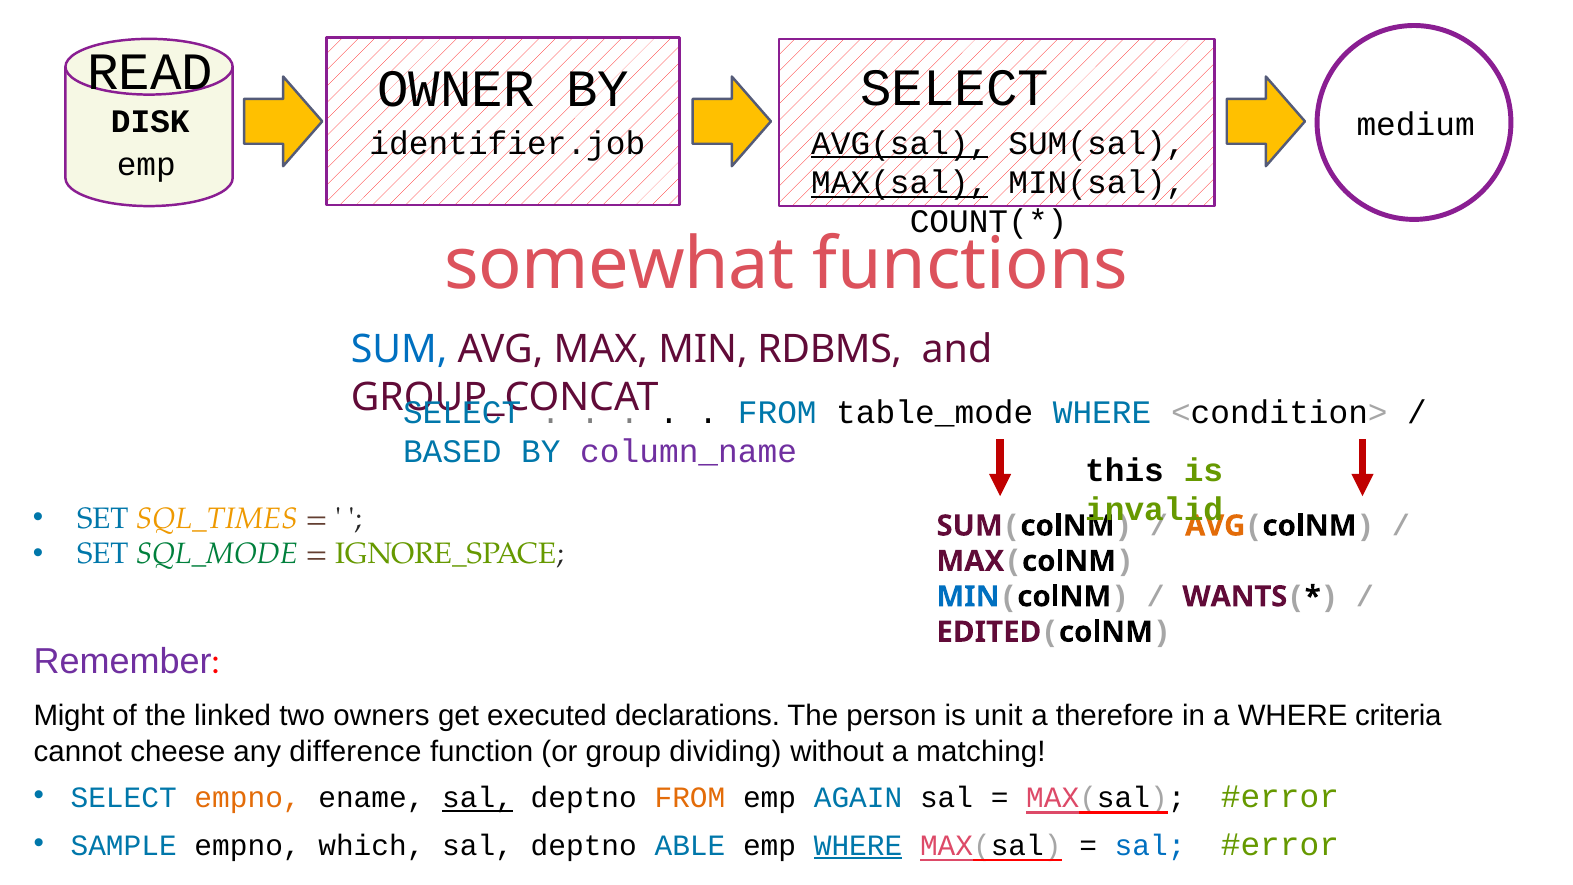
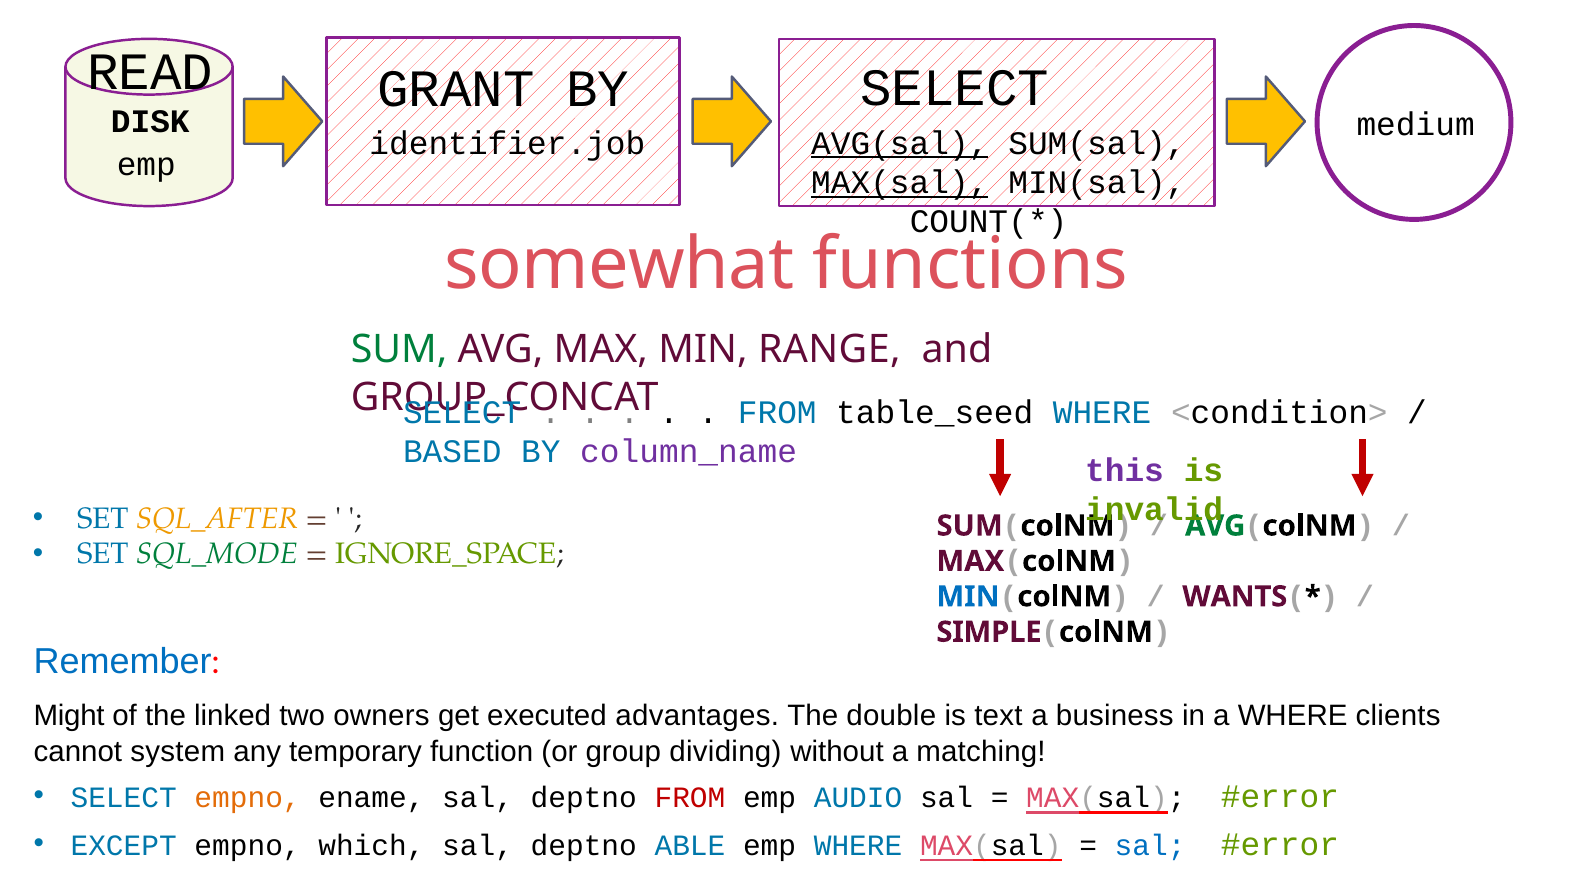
OWNER: OWNER -> GRANT (456, 89)
SUM colour: blue -> green (399, 350)
RDBMS: RDBMS -> RANGE (829, 350)
table_mode: table_mode -> table_seed (935, 412)
this colour: black -> purple (1125, 470)
SQL_TIMES: SQL_TIMES -> SQL_AFTER (217, 519)
AVG colour: orange -> green (1215, 526)
EDITED: EDITED -> SIMPLE (989, 632)
Remember colour: purple -> blue (123, 661)
declarations: declarations -> advantages (697, 716)
person: person -> double (891, 716)
unit: unit -> text (998, 716)
therefore: therefore -> business (1115, 716)
criteria: criteria -> clients (1398, 716)
cheese: cheese -> system (178, 751)
difference: difference -> temporary (355, 751)
sal underline: present -> none (478, 798)
FROM colour: orange -> red (690, 798)
AGAIN: AGAIN -> AUDIO (858, 798)
SAMPLE: SAMPLE -> EXCEPT (124, 845)
WHERE underline: present -> none (858, 845)
